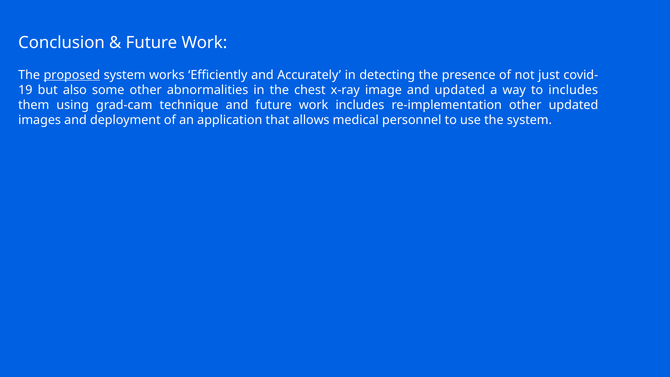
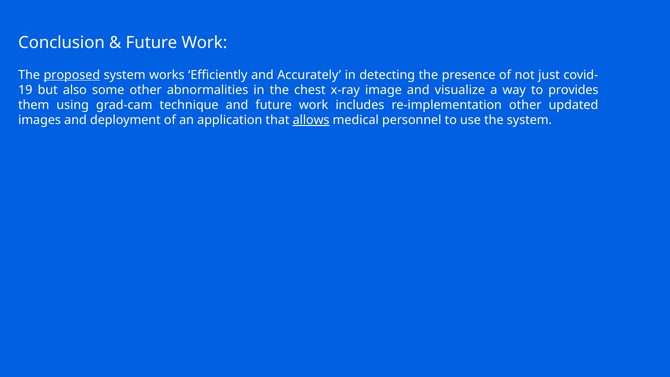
and updated: updated -> visualize (460, 90)
to includes: includes -> provides (573, 90)
allows underline: none -> present (311, 120)
